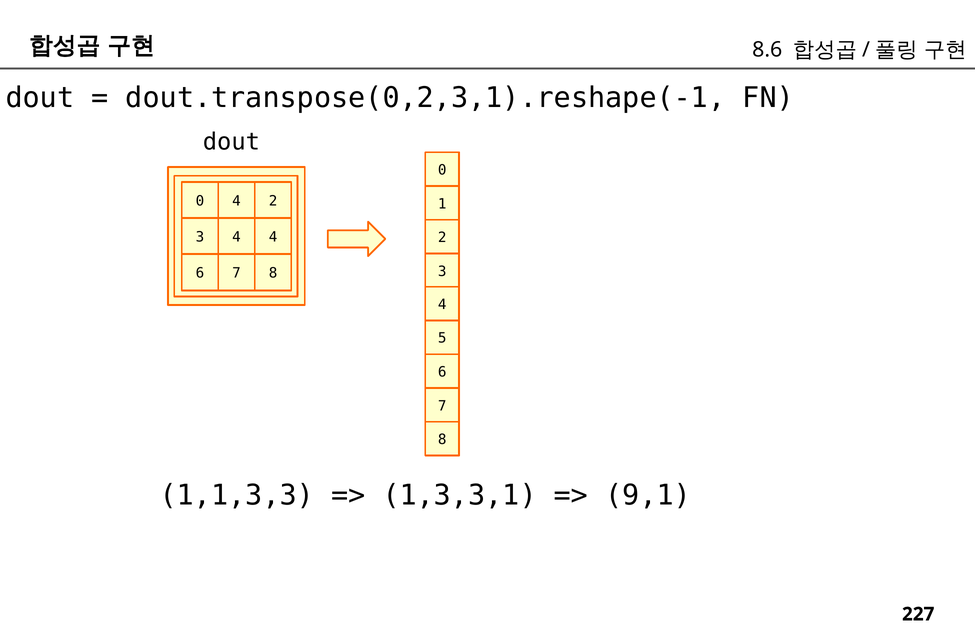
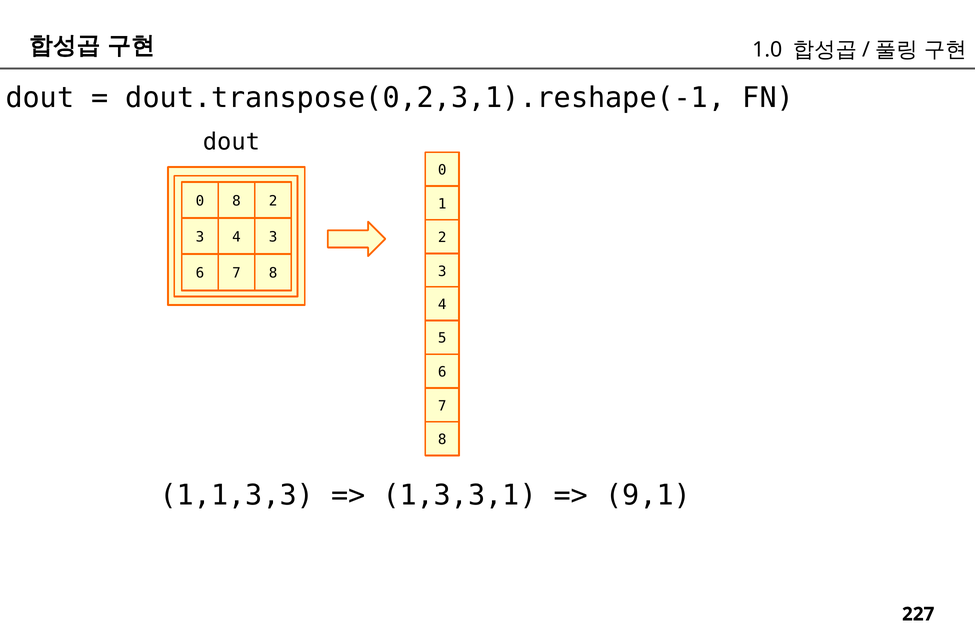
8.6: 8.6 -> 1.0 (767, 50)
0 4: 4 -> 8 (237, 201)
4 4: 4 -> 3 (273, 237)
